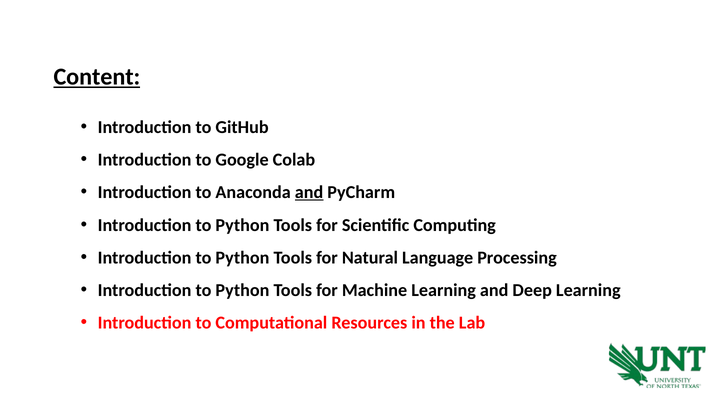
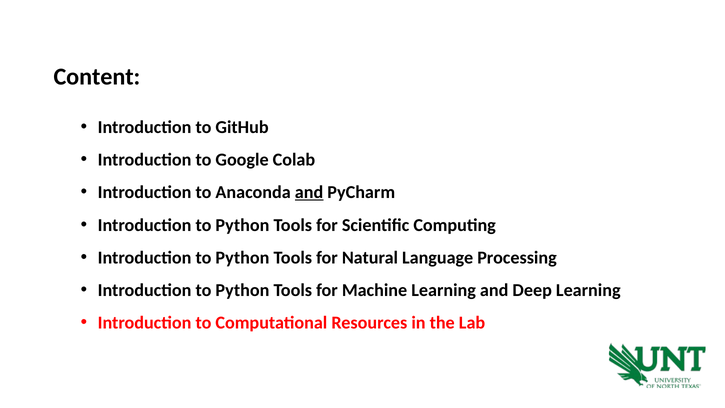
Content underline: present -> none (97, 77)
